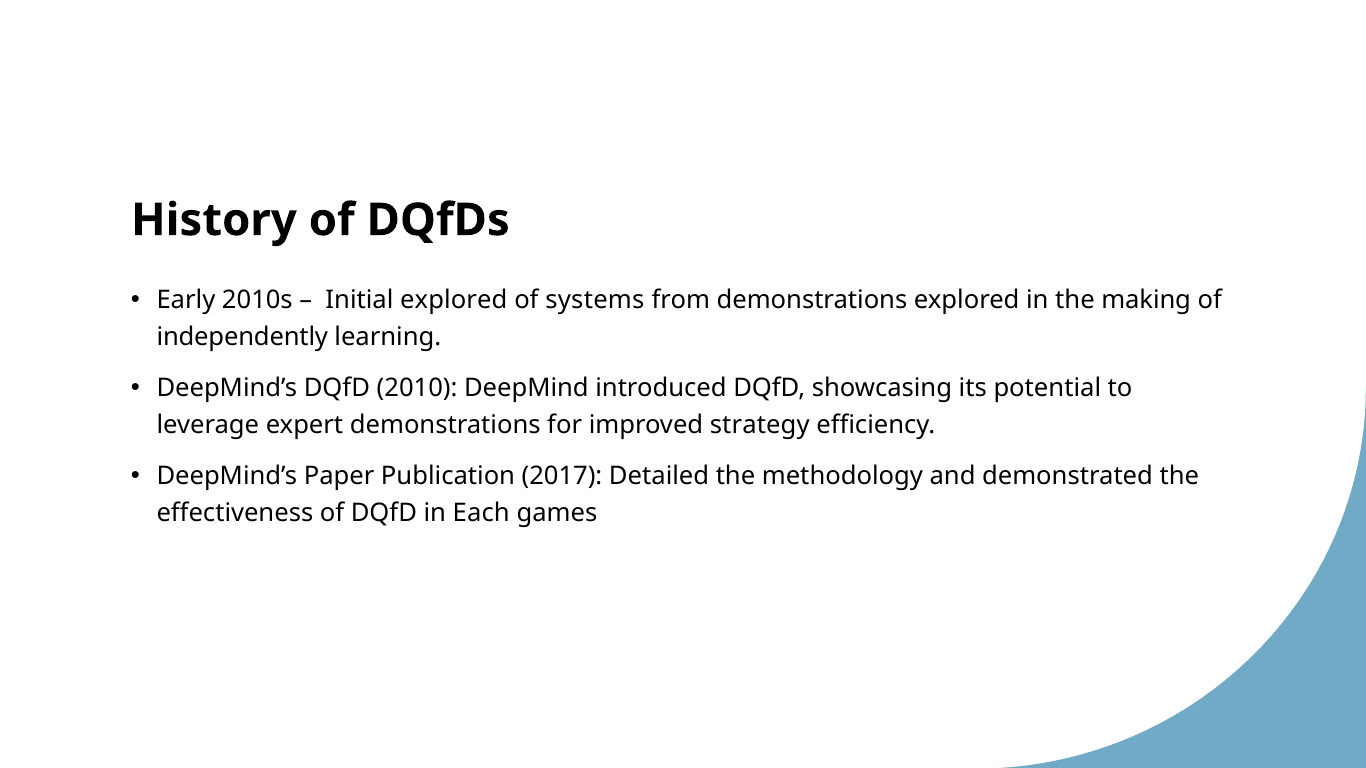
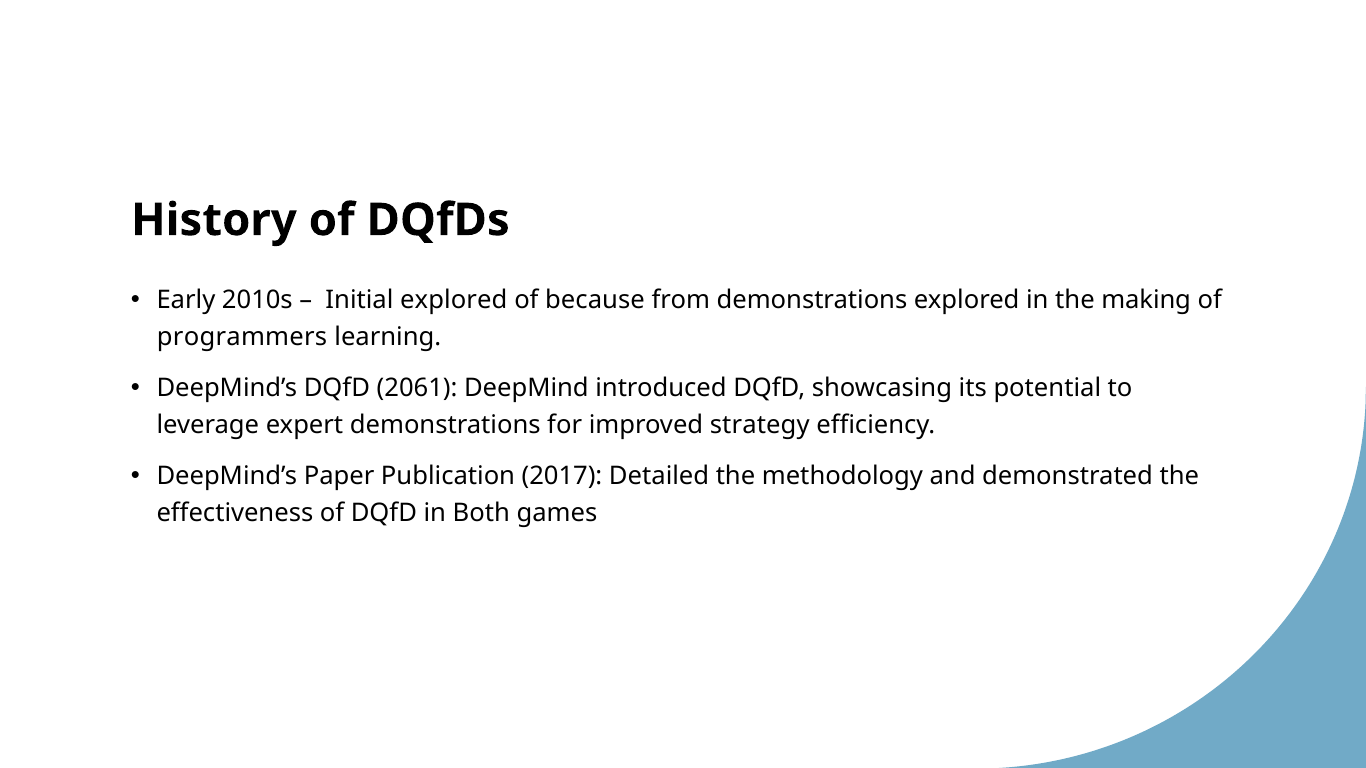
systems: systems -> because (595, 300)
independently: independently -> programmers (242, 337)
2010: 2010 -> 2061 (417, 388)
Each: Each -> Both (481, 513)
